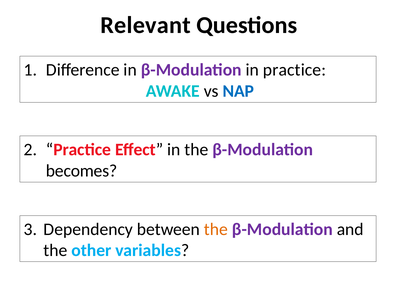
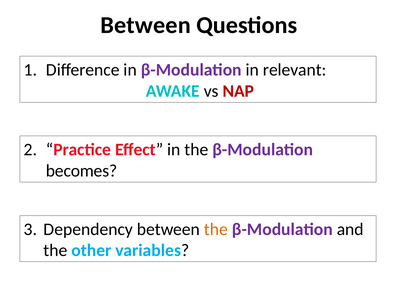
Relevant: Relevant -> Between (146, 25)
in practice: practice -> relevant (295, 70)
NAP colour: blue -> red (238, 91)
